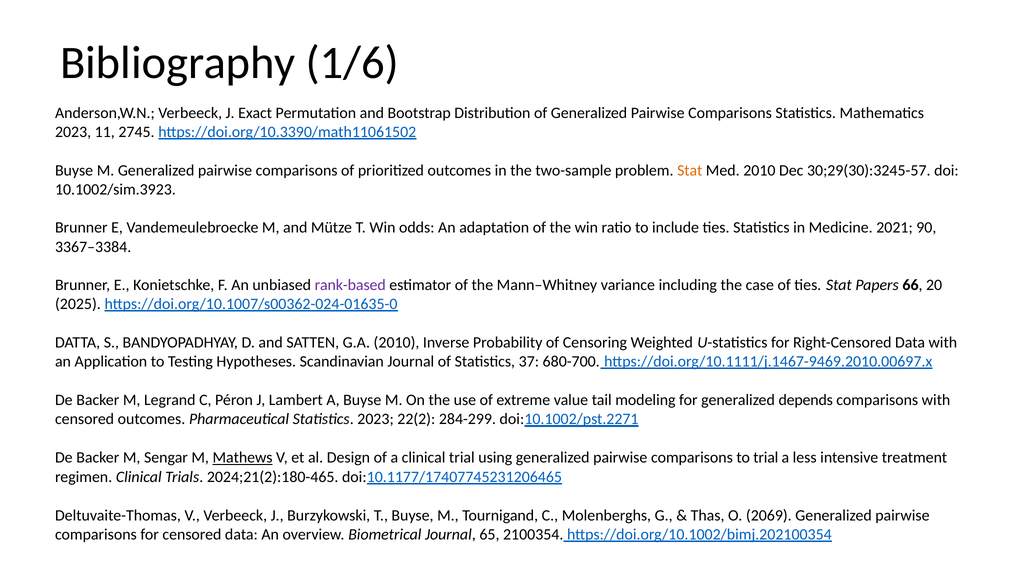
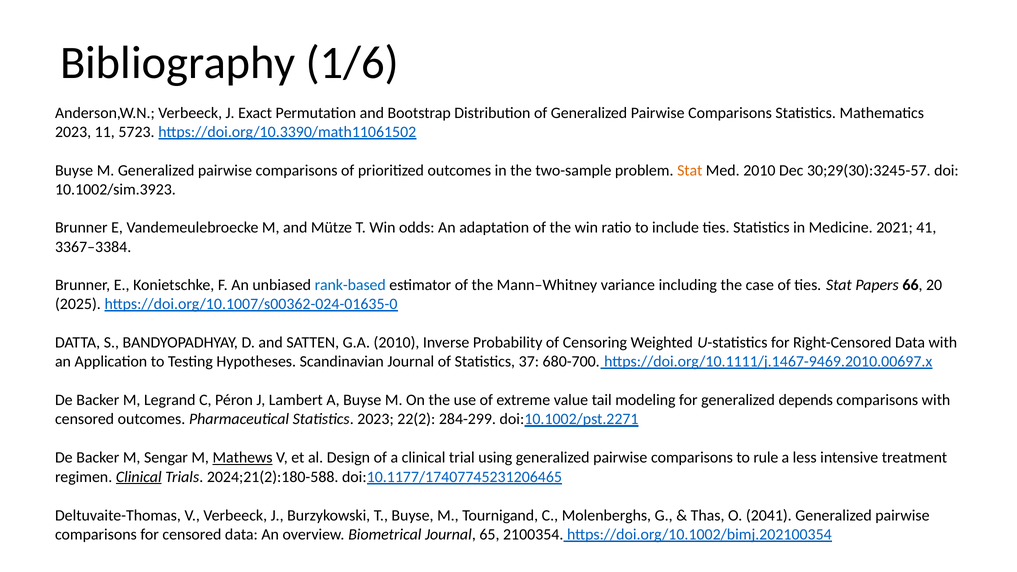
2745: 2745 -> 5723 (137, 132)
90: 90 -> 41 (926, 228)
rank-based colour: purple -> blue (350, 285)
to trial: trial -> rule (766, 458)
Clinical underline: none -> present (139, 477)
2024;21(2):180-465: 2024;21(2):180-465 -> 2024;21(2):180-588 (273, 477)
2069: 2069 -> 2041 (769, 515)
